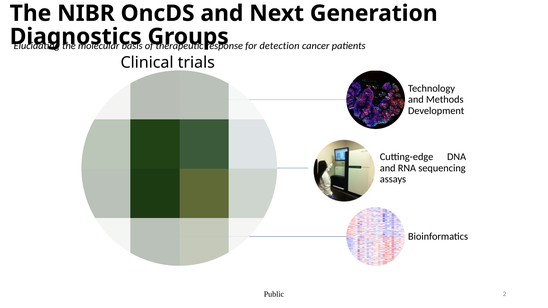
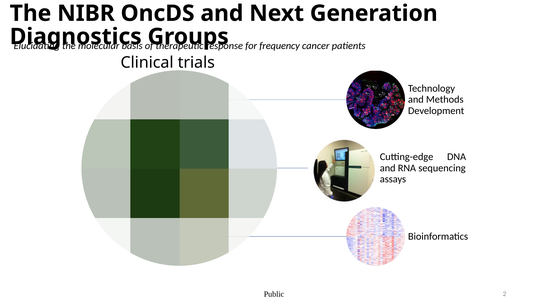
detection: detection -> frequency (280, 46)
